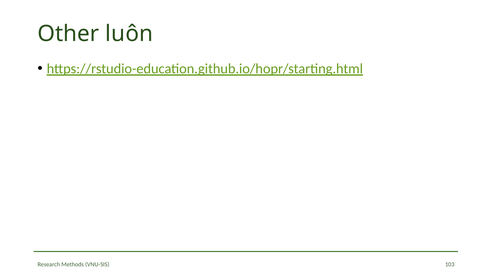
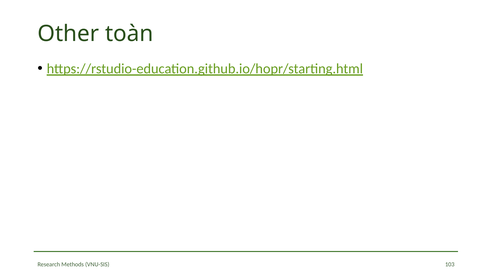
luôn: luôn -> toàn (129, 34)
